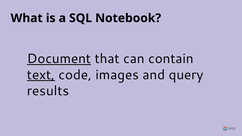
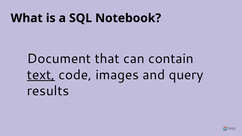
Document underline: present -> none (59, 59)
